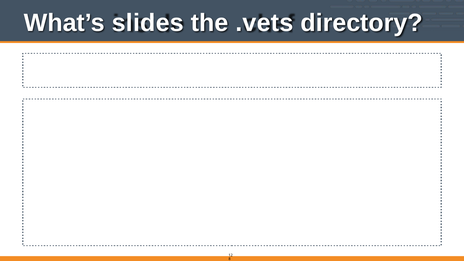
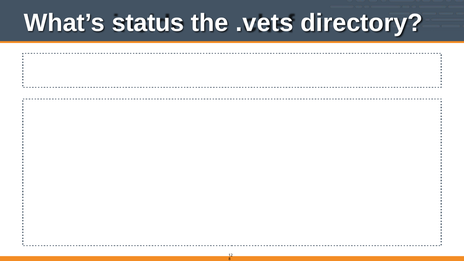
slides: slides -> status (148, 23)
